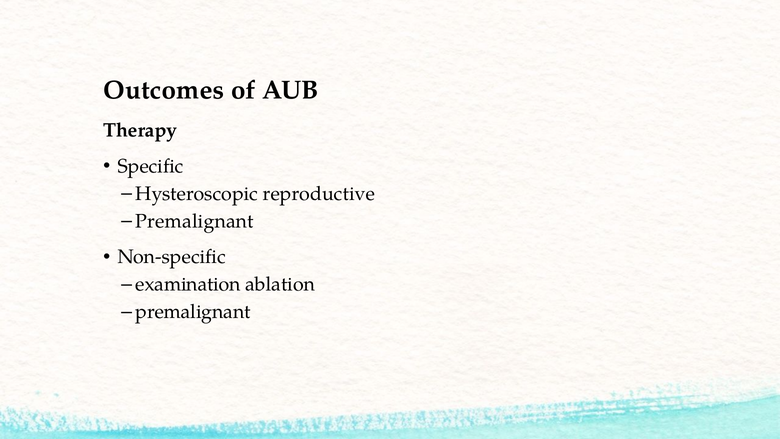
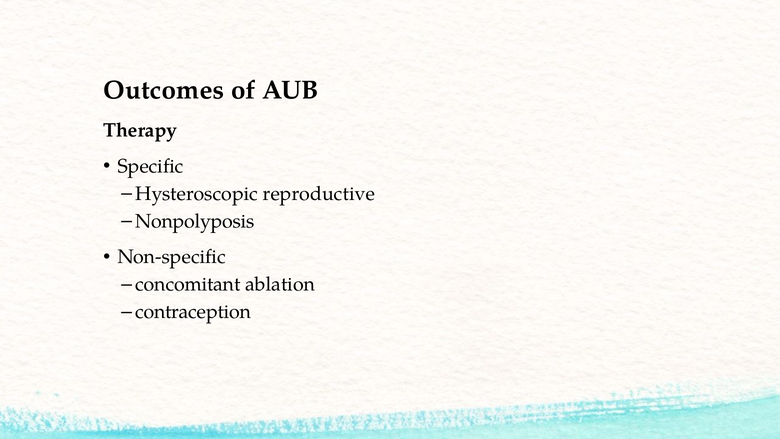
Premalignant: Premalignant -> Nonpolyposis (195, 221)
examination: examination -> concomitant (188, 284)
premalignant: premalignant -> contraception (193, 312)
